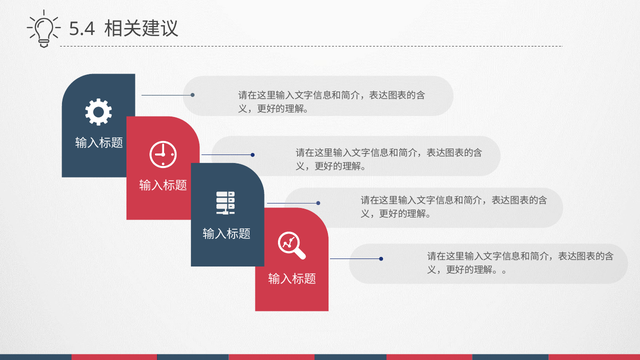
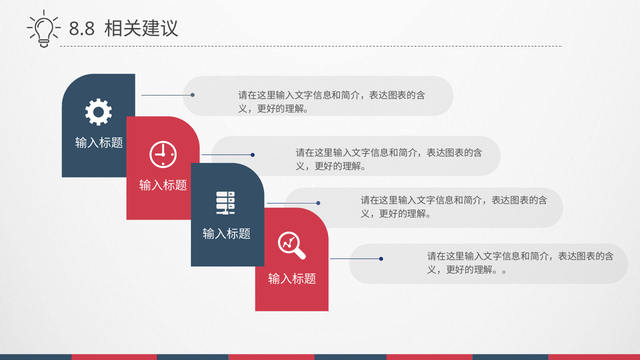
5.4: 5.4 -> 8.8 (82, 29)
